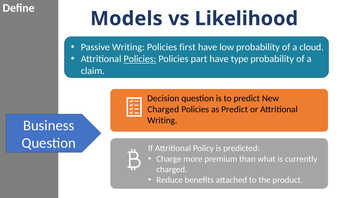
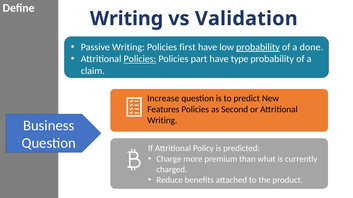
Models: Models -> Writing (127, 19)
Likelihood: Likelihood -> Validation (246, 19)
probability underline: none -> present (258, 47)
cloud: cloud -> done (311, 47)
Decision: Decision -> Increase (163, 99)
Charged: Charged -> Features (163, 110)
Predict: Predict -> Second (235, 110)
